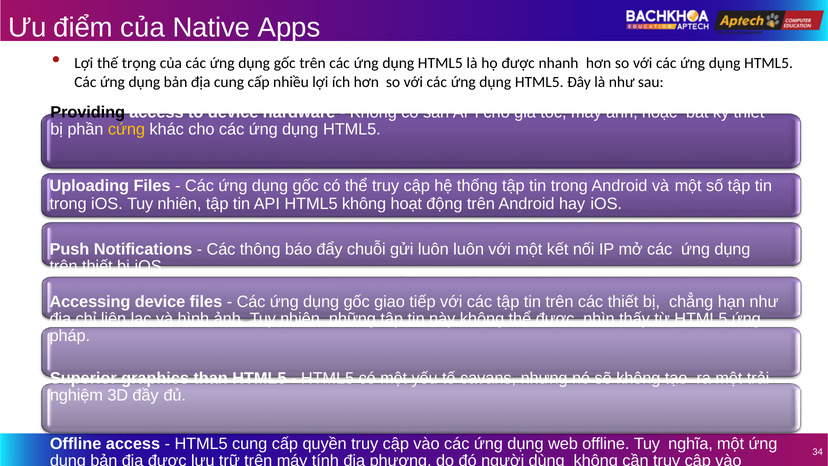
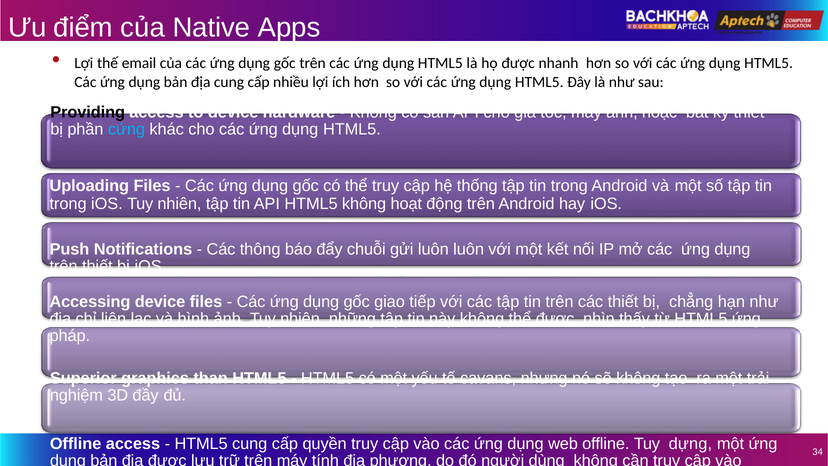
trọng: trọng -> email (139, 63)
cứng colour: yellow -> light blue (126, 129)
nghĩa: nghĩa -> dựng (690, 444)
